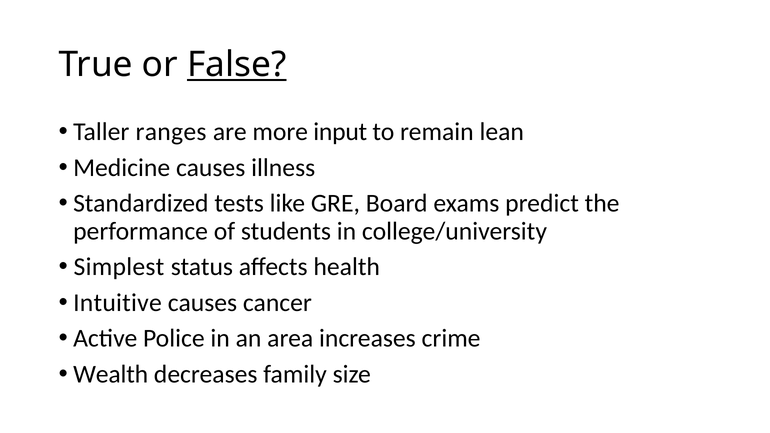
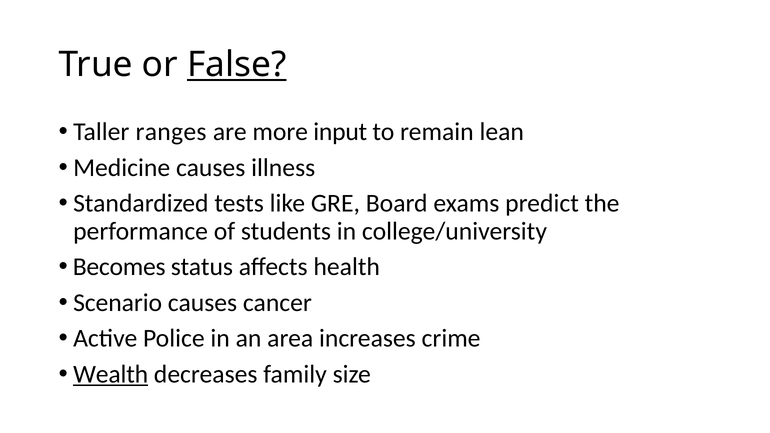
Simplest: Simplest -> Becomes (119, 267)
Intuitive: Intuitive -> Scenario (118, 303)
Wealth underline: none -> present (111, 374)
